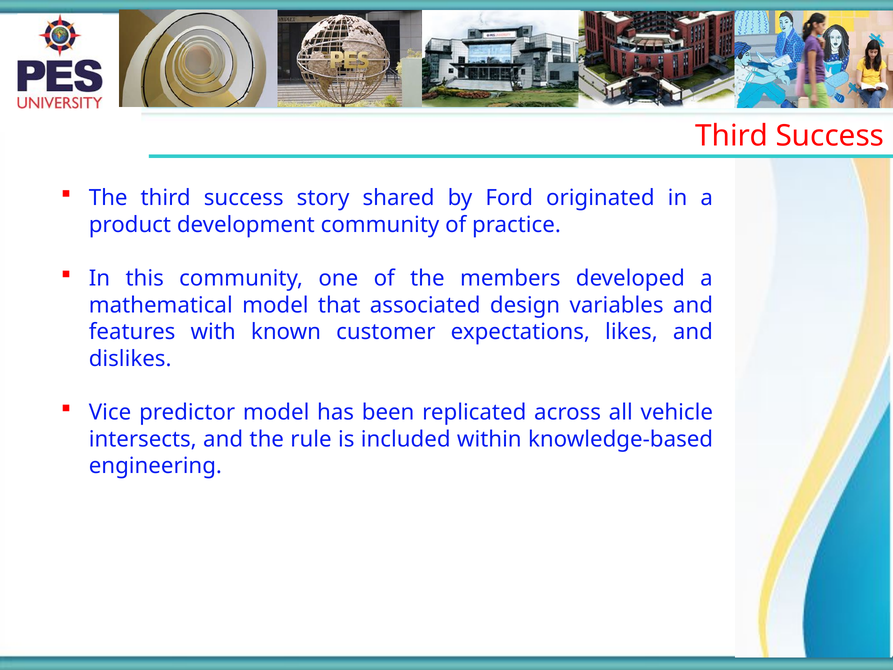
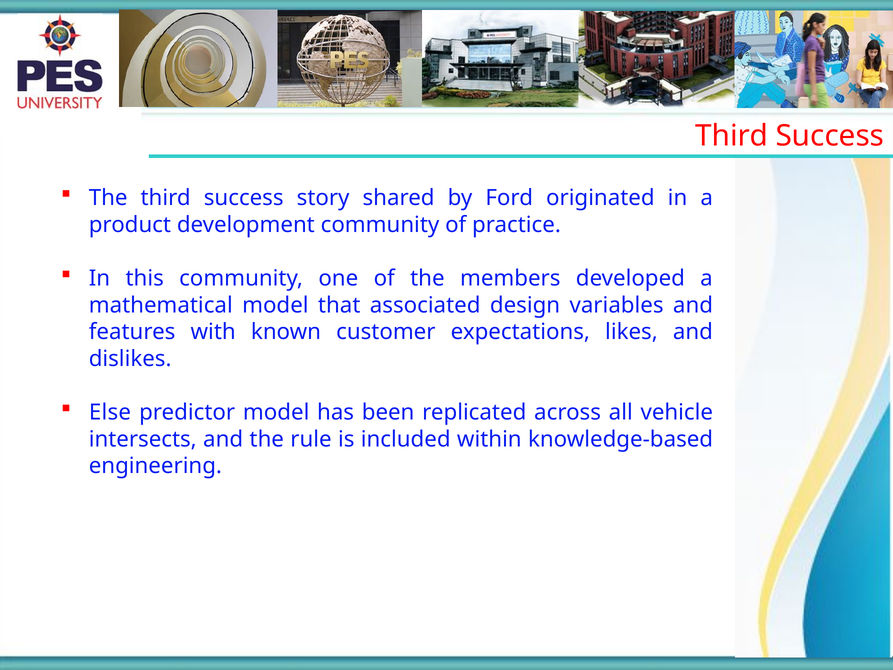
Vice: Vice -> Else (110, 412)
